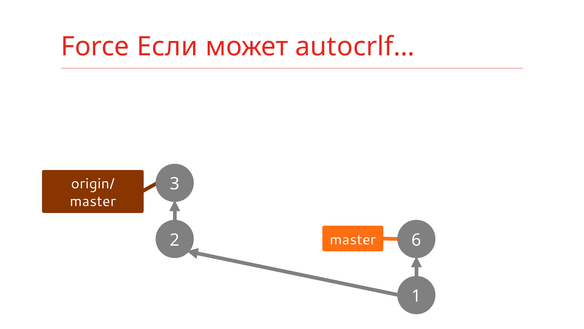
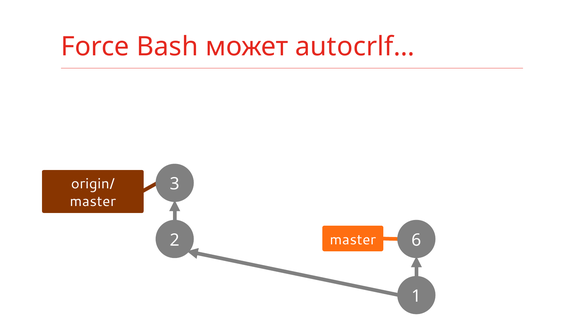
Если: Если -> Bash (167, 47)
